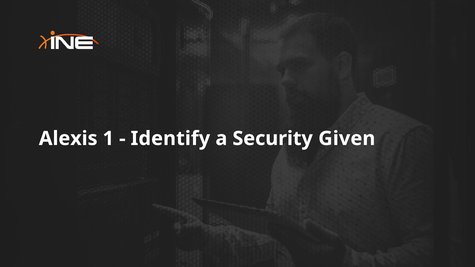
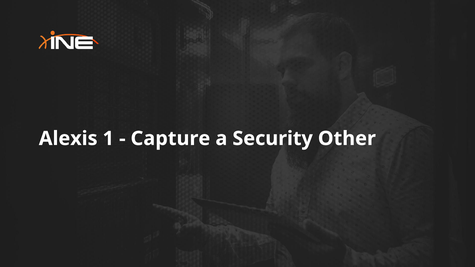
Identify: Identify -> Capture (170, 139)
Given: Given -> Other (347, 139)
